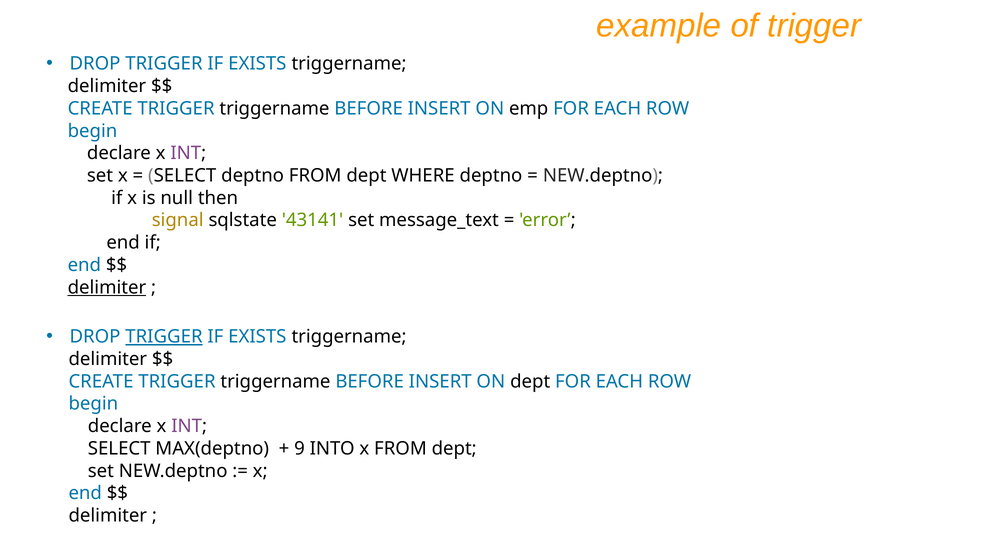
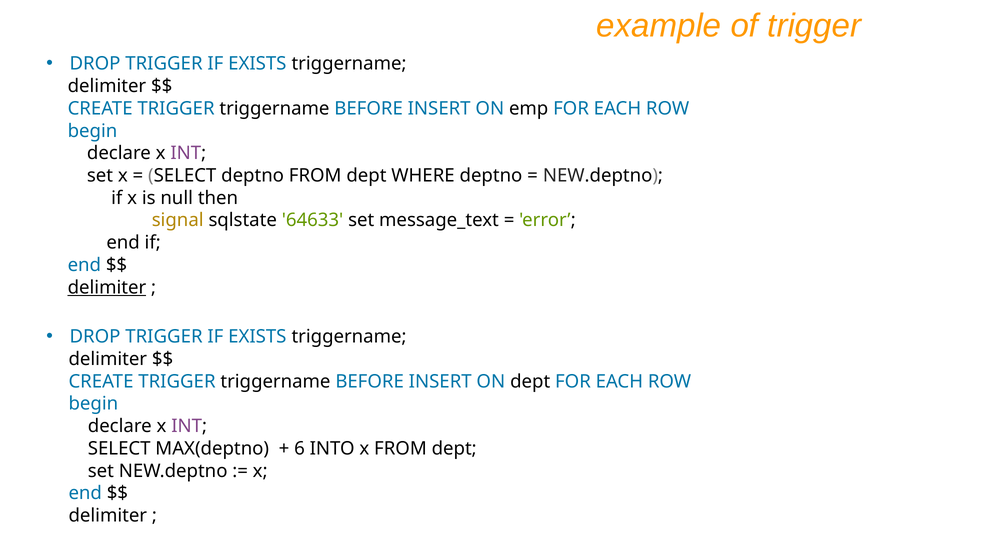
43141: 43141 -> 64633 (313, 220)
TRIGGER underline: present -> none (164, 336)
9: 9 -> 6 (300, 448)
